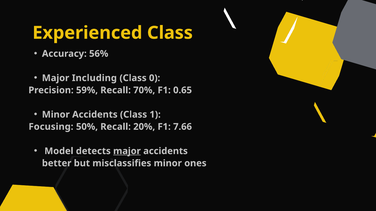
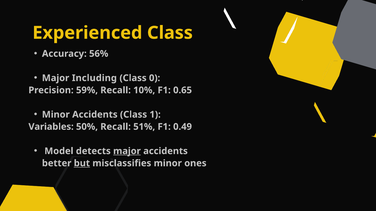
70%: 70% -> 10% (144, 90)
Focusing: Focusing -> Variables (51, 127)
20%: 20% -> 51% (144, 127)
7.66: 7.66 -> 0.49 (183, 127)
but underline: none -> present (82, 164)
